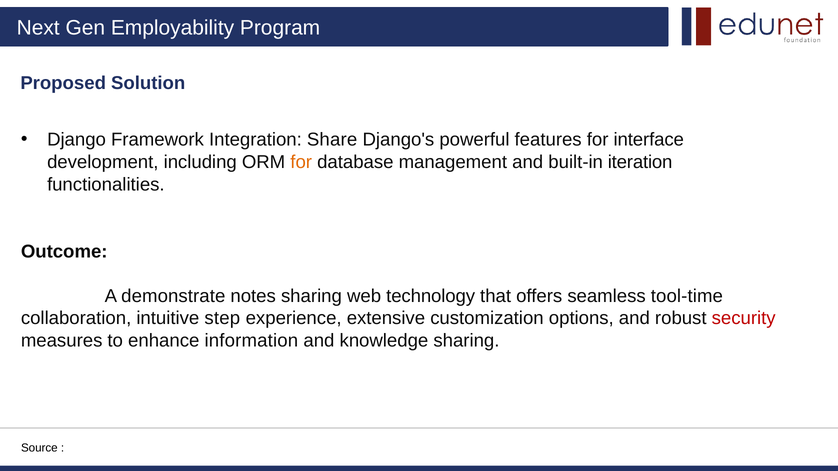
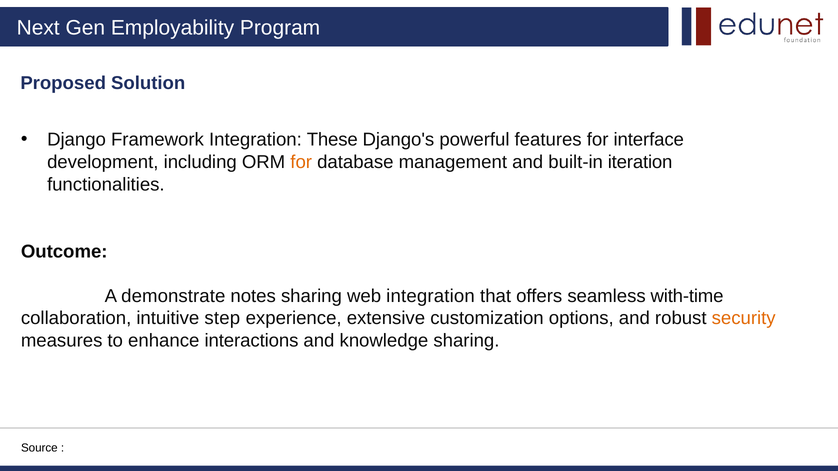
Share: Share -> These (332, 140)
web technology: technology -> integration (431, 296)
tool-time: tool-time -> with-time (687, 296)
security colour: red -> orange (744, 319)
information: information -> interactions (252, 341)
